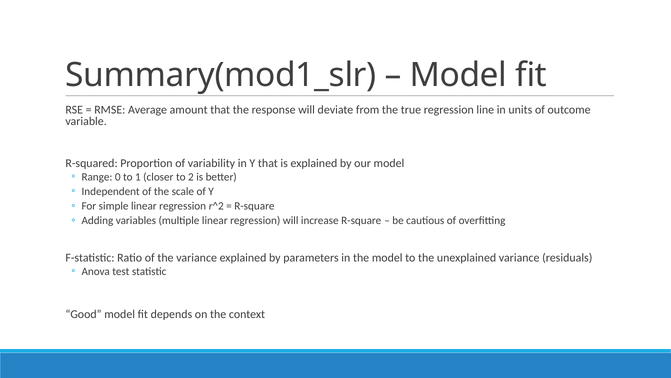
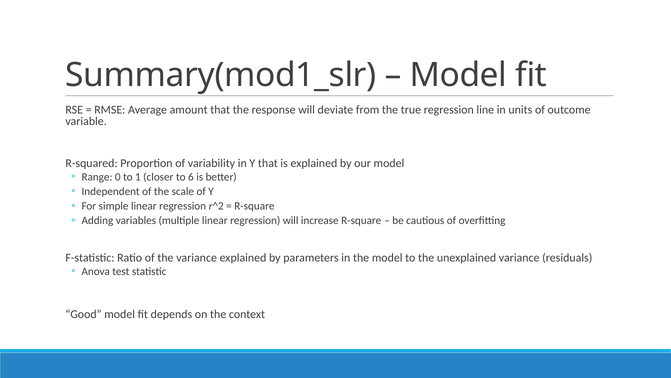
2: 2 -> 6 (191, 177)
